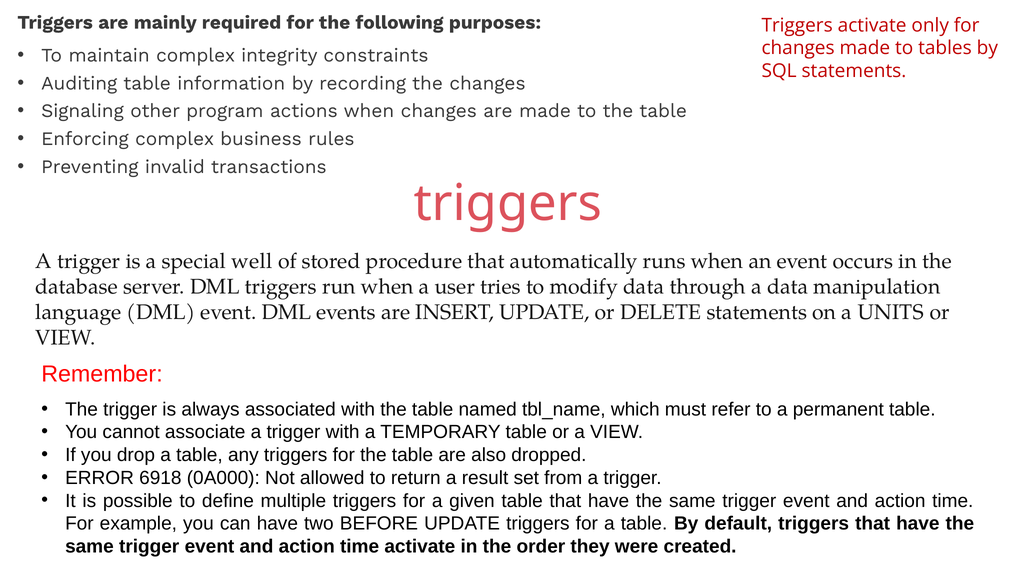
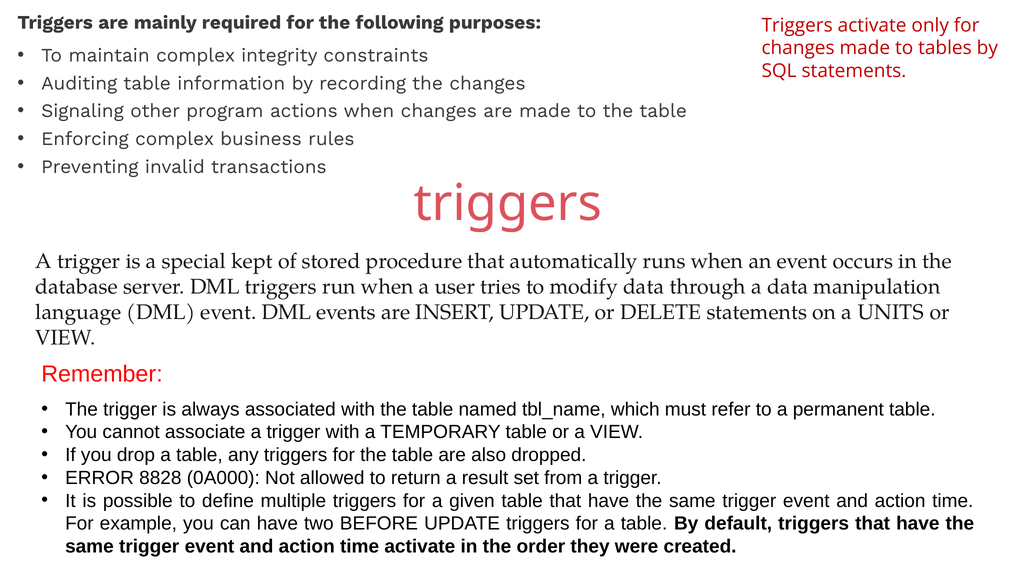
well: well -> kept (252, 262)
6918: 6918 -> 8828 (160, 478)
